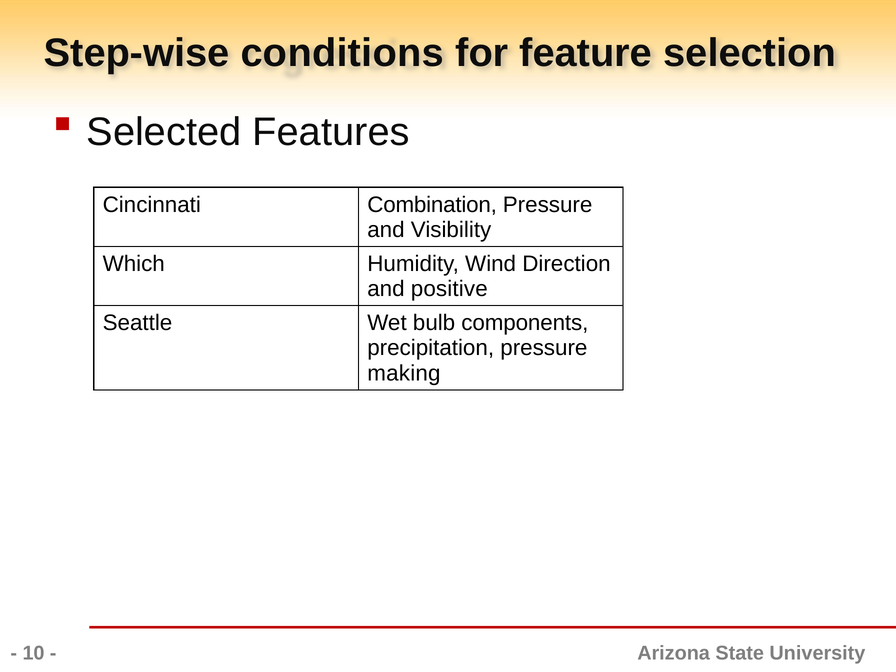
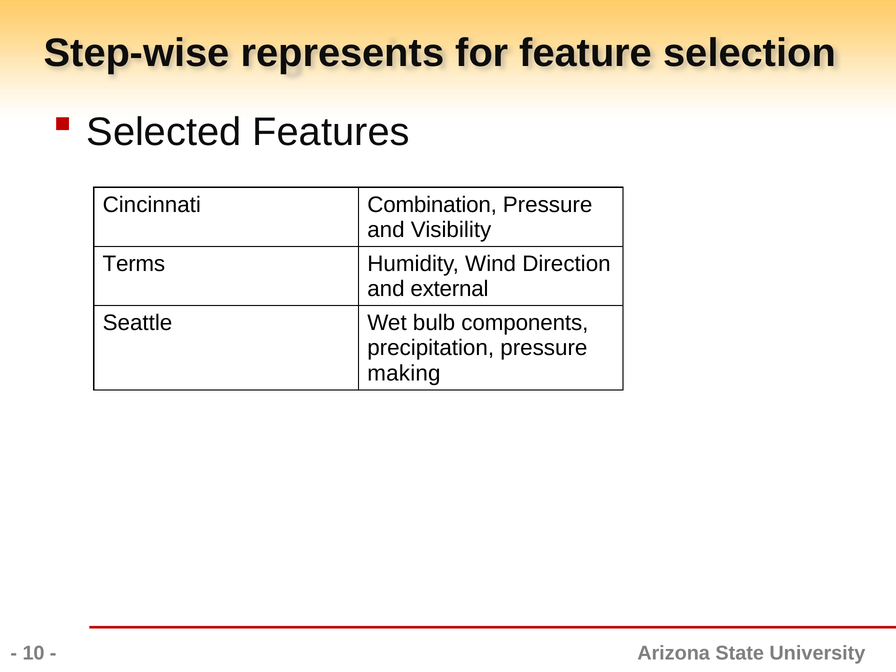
conditions: conditions -> represents (342, 53)
Which: Which -> Terms (134, 264)
positive: positive -> external (449, 289)
